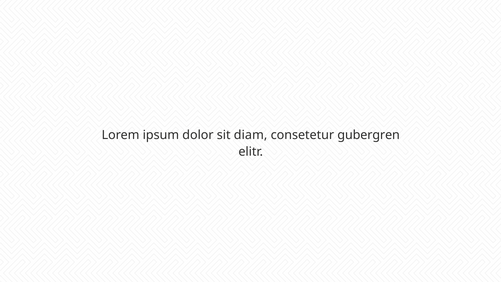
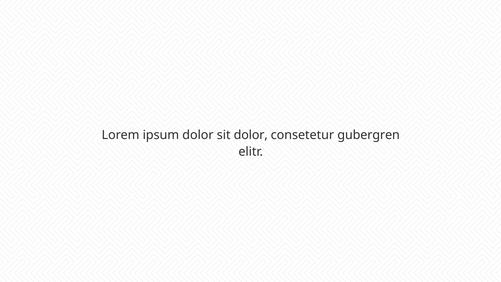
sit diam: diam -> dolor (251, 135)
